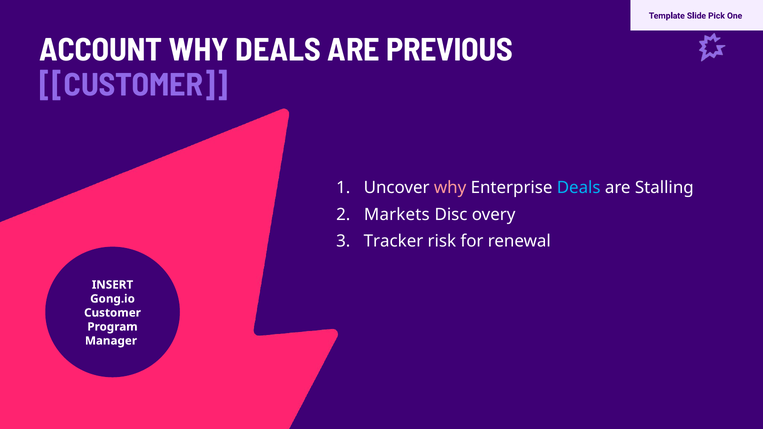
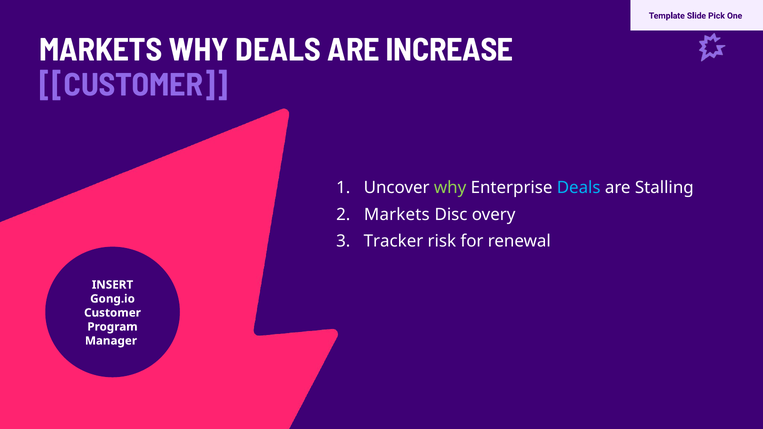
ACCOUNT: ACCOUNT -> MARKETS (101, 50)
PREVIOUS: PREVIOUS -> INCREASE (450, 50)
why colour: pink -> light green (450, 188)
